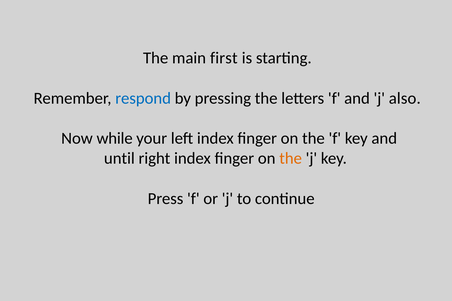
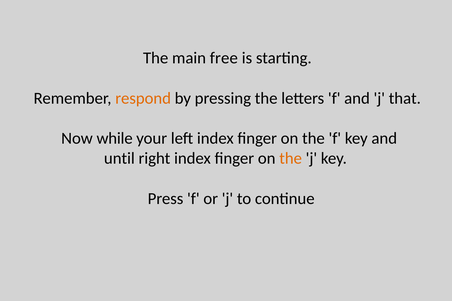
first: first -> free (224, 58)
respond colour: blue -> orange (143, 98)
also: also -> that (405, 98)
